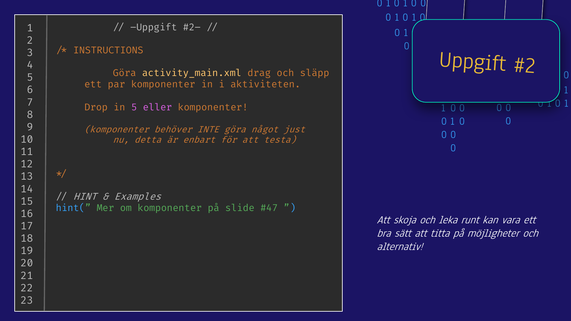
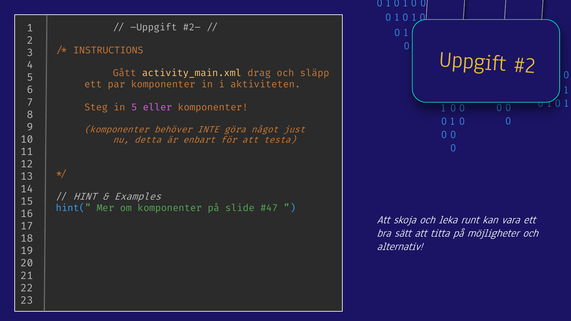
Göra: Göra -> Gått (125, 73)
Drop: Drop -> Steg (96, 107)
